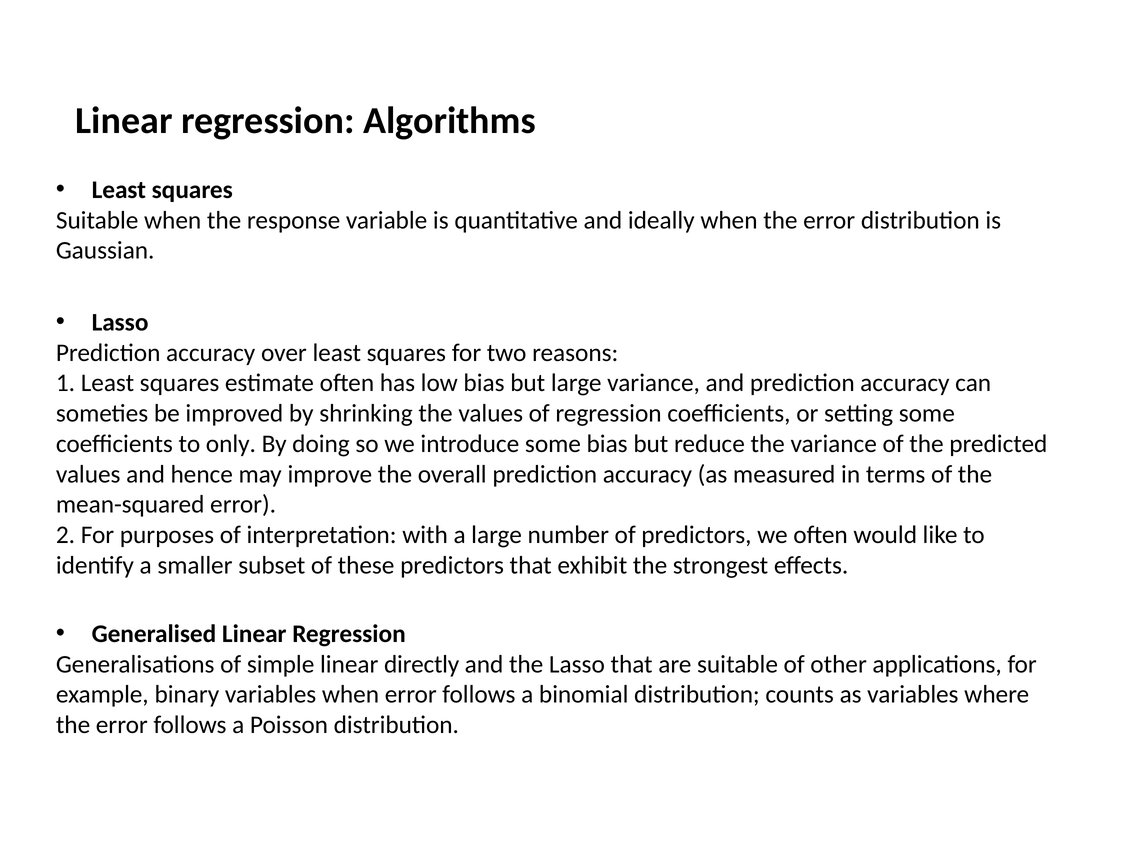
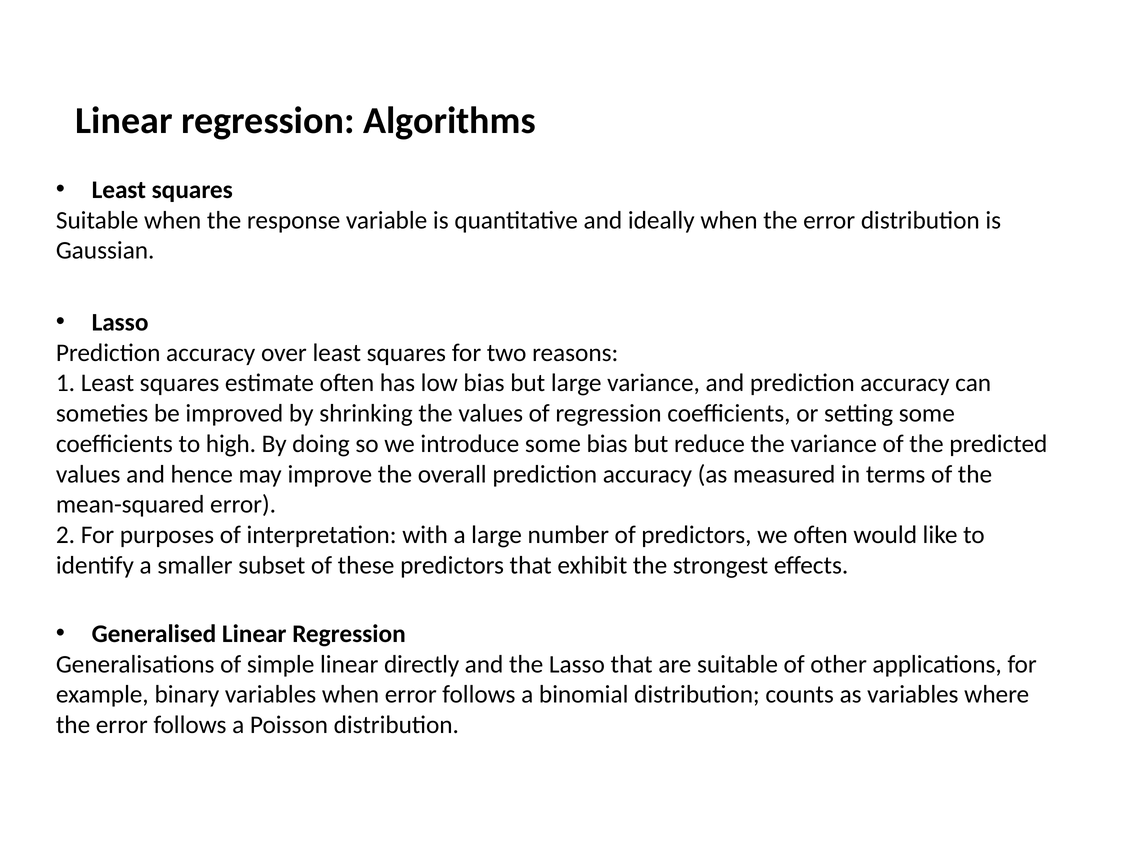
only: only -> high (231, 444)
